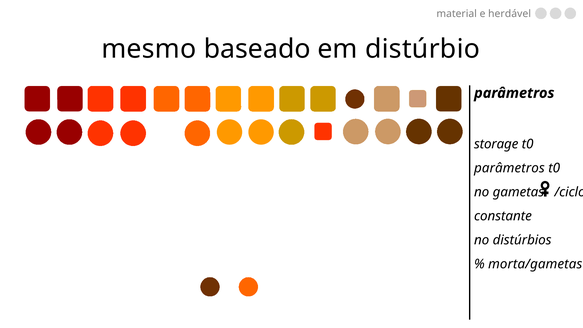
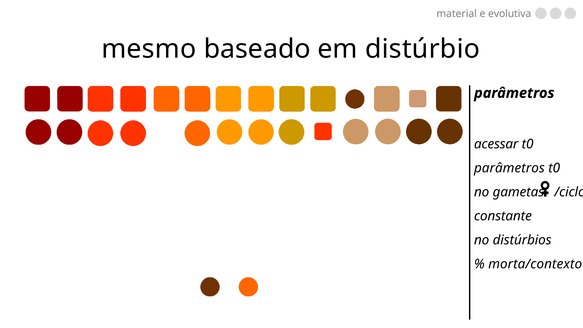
herdável: herdável -> evolutiva (510, 14)
storage: storage -> acessar (496, 144)
morta/gametas: morta/gametas -> morta/contexto (535, 264)
